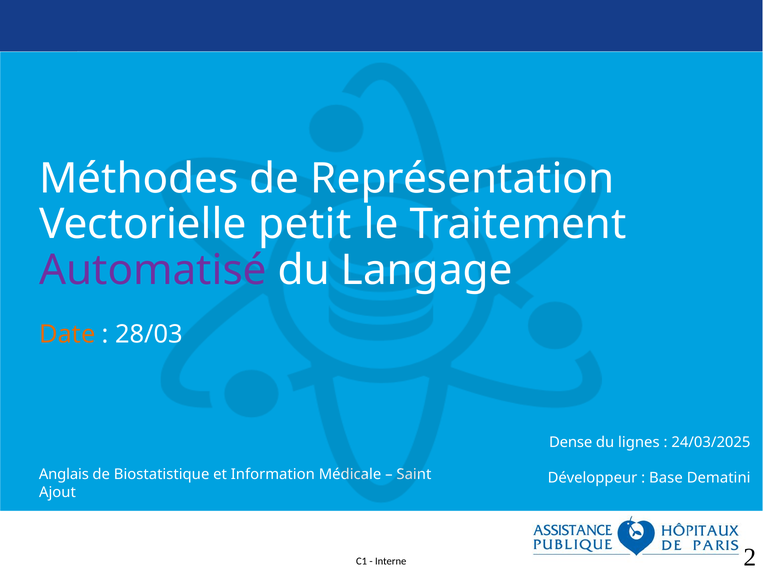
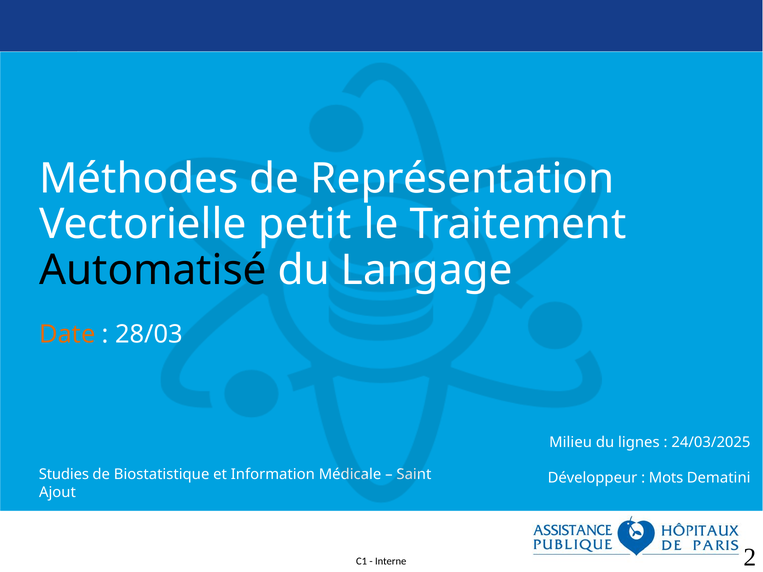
Automatisé colour: purple -> black (153, 270)
Dense: Dense -> Milieu (571, 443)
Anglais: Anglais -> Studies (64, 475)
Base: Base -> Mots (666, 478)
